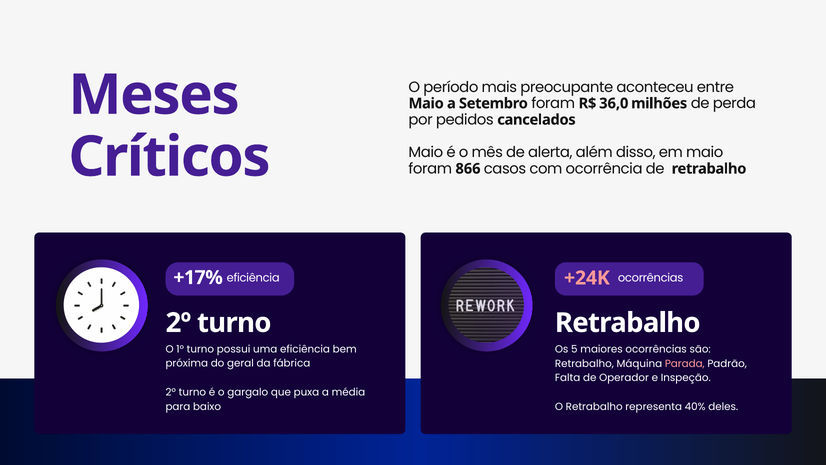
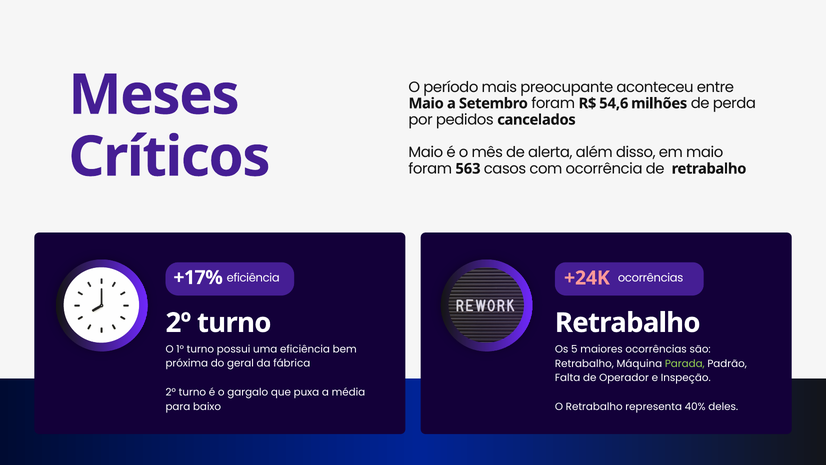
36,0: 36,0 -> 54,6 (614, 103)
866: 866 -> 563 (468, 169)
Parada colour: pink -> light green (685, 363)
